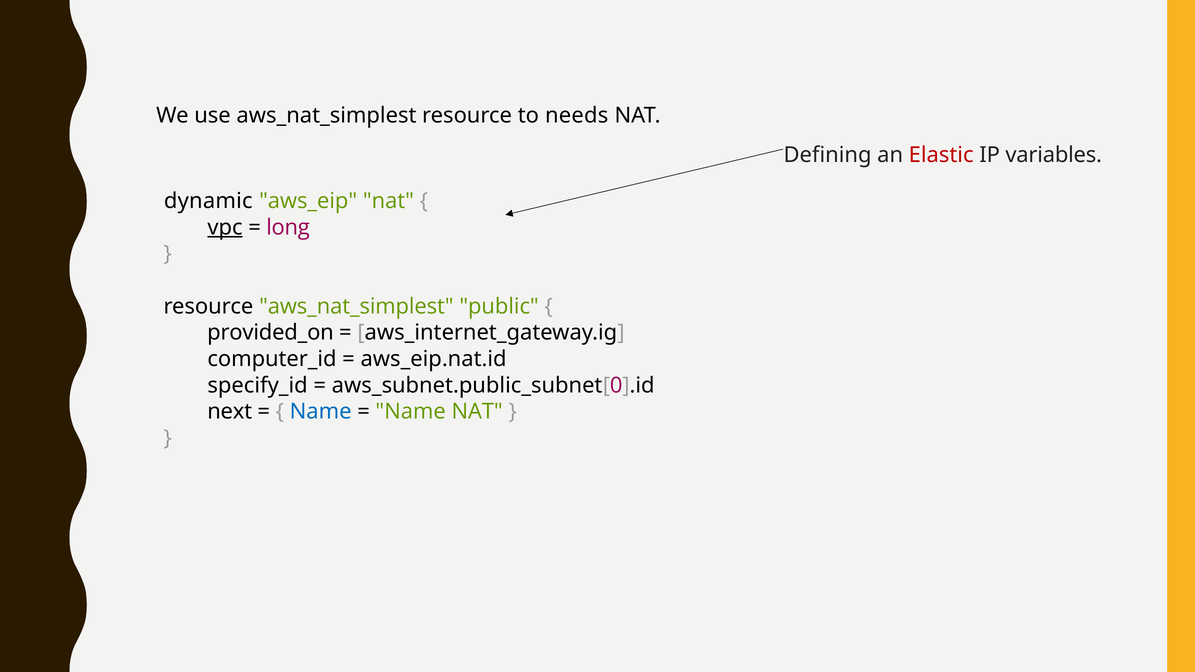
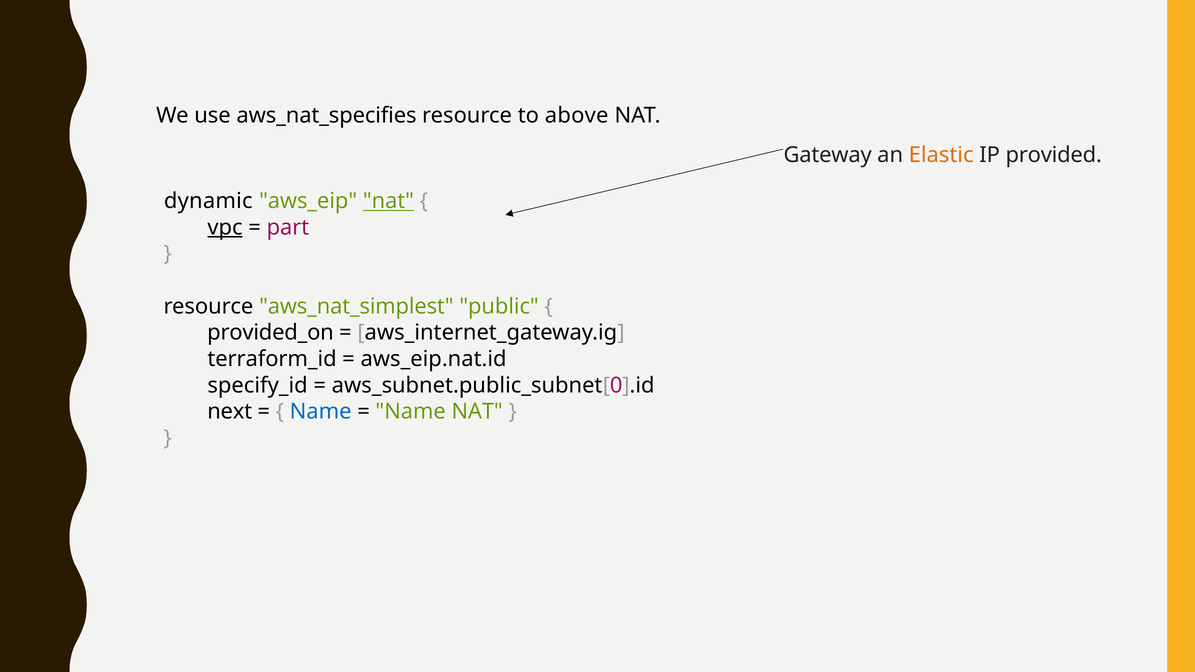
use aws_nat_simplest: aws_nat_simplest -> aws_nat_specifies (327, 116)
needs: needs -> above (577, 116)
Defining: Defining -> Gateway (828, 155)
Elastic colour: red -> orange (941, 155)
variables: variables -> provided (1054, 155)
nat underline: none -> present (388, 201)
long: long -> part (288, 228)
computer_id: computer_id -> terraform_id (272, 359)
